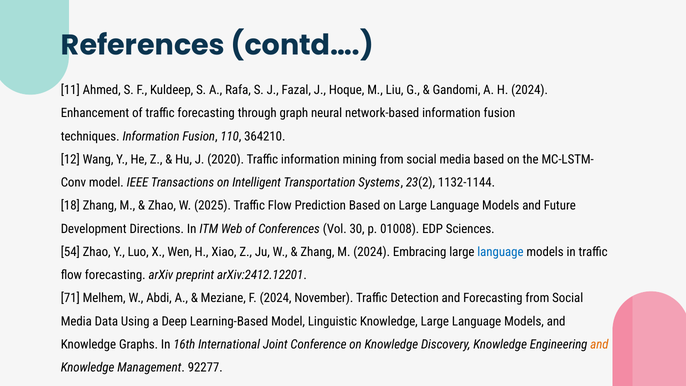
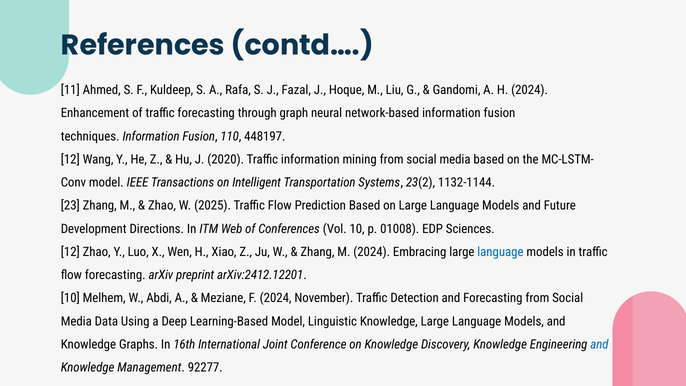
364210: 364210 -> 448197 (265, 136)
18: 18 -> 23 (70, 206)
Vol 30: 30 -> 10 (357, 229)
54: 54 -> 12 (70, 252)
71: 71 -> 10 (70, 298)
and colour: orange -> blue (599, 344)
